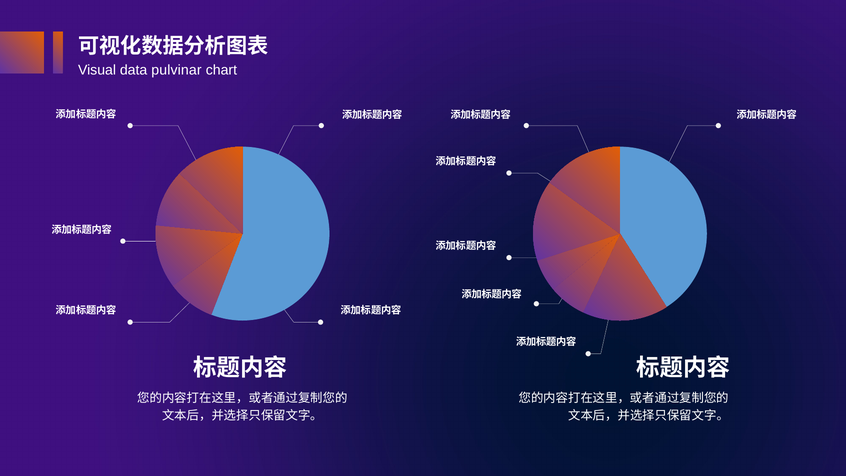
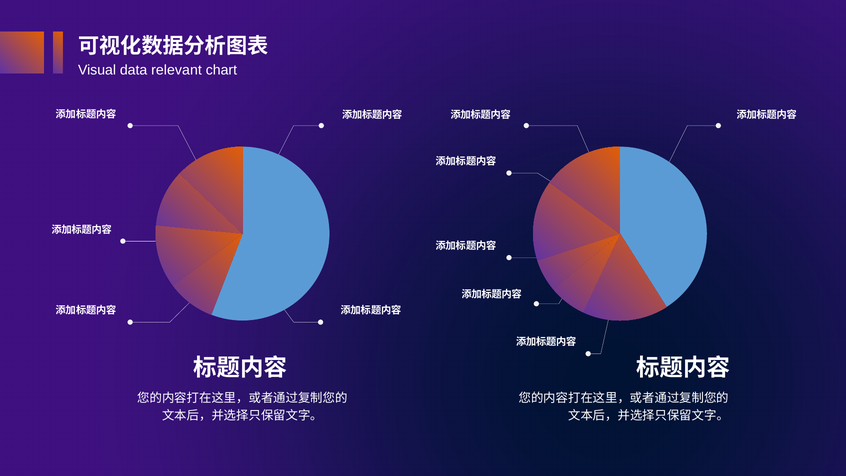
pulvinar: pulvinar -> relevant (177, 70)
